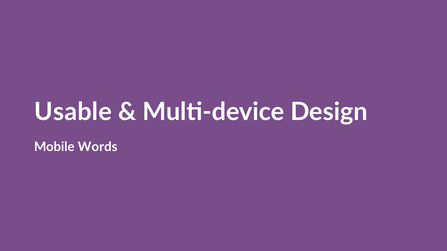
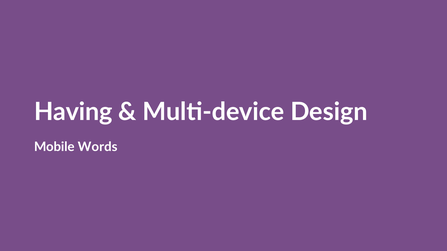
Usable: Usable -> Having (73, 112)
